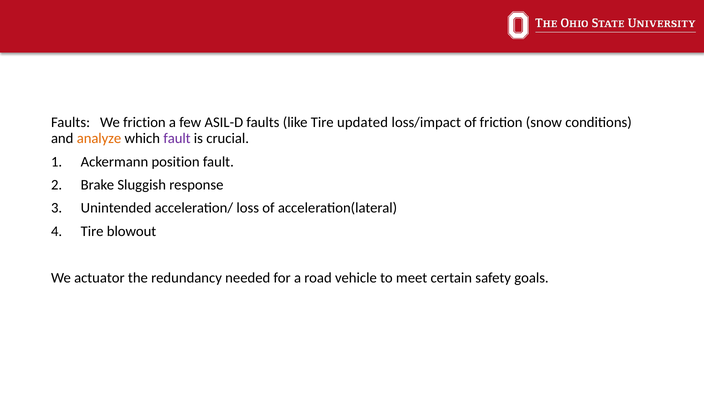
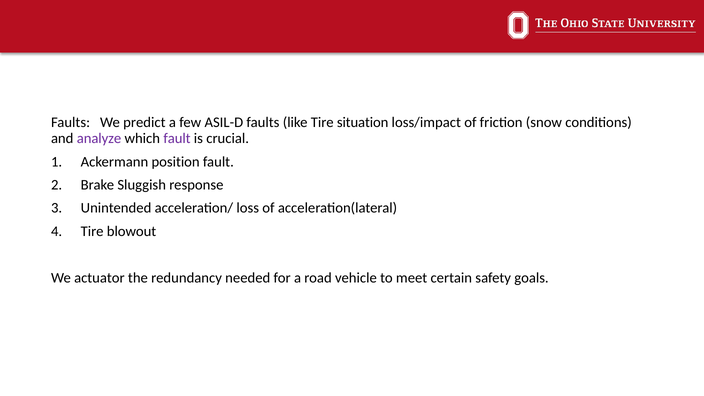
We friction: friction -> predict (144, 123)
updated: updated -> situation (363, 123)
analyze colour: orange -> purple (99, 139)
